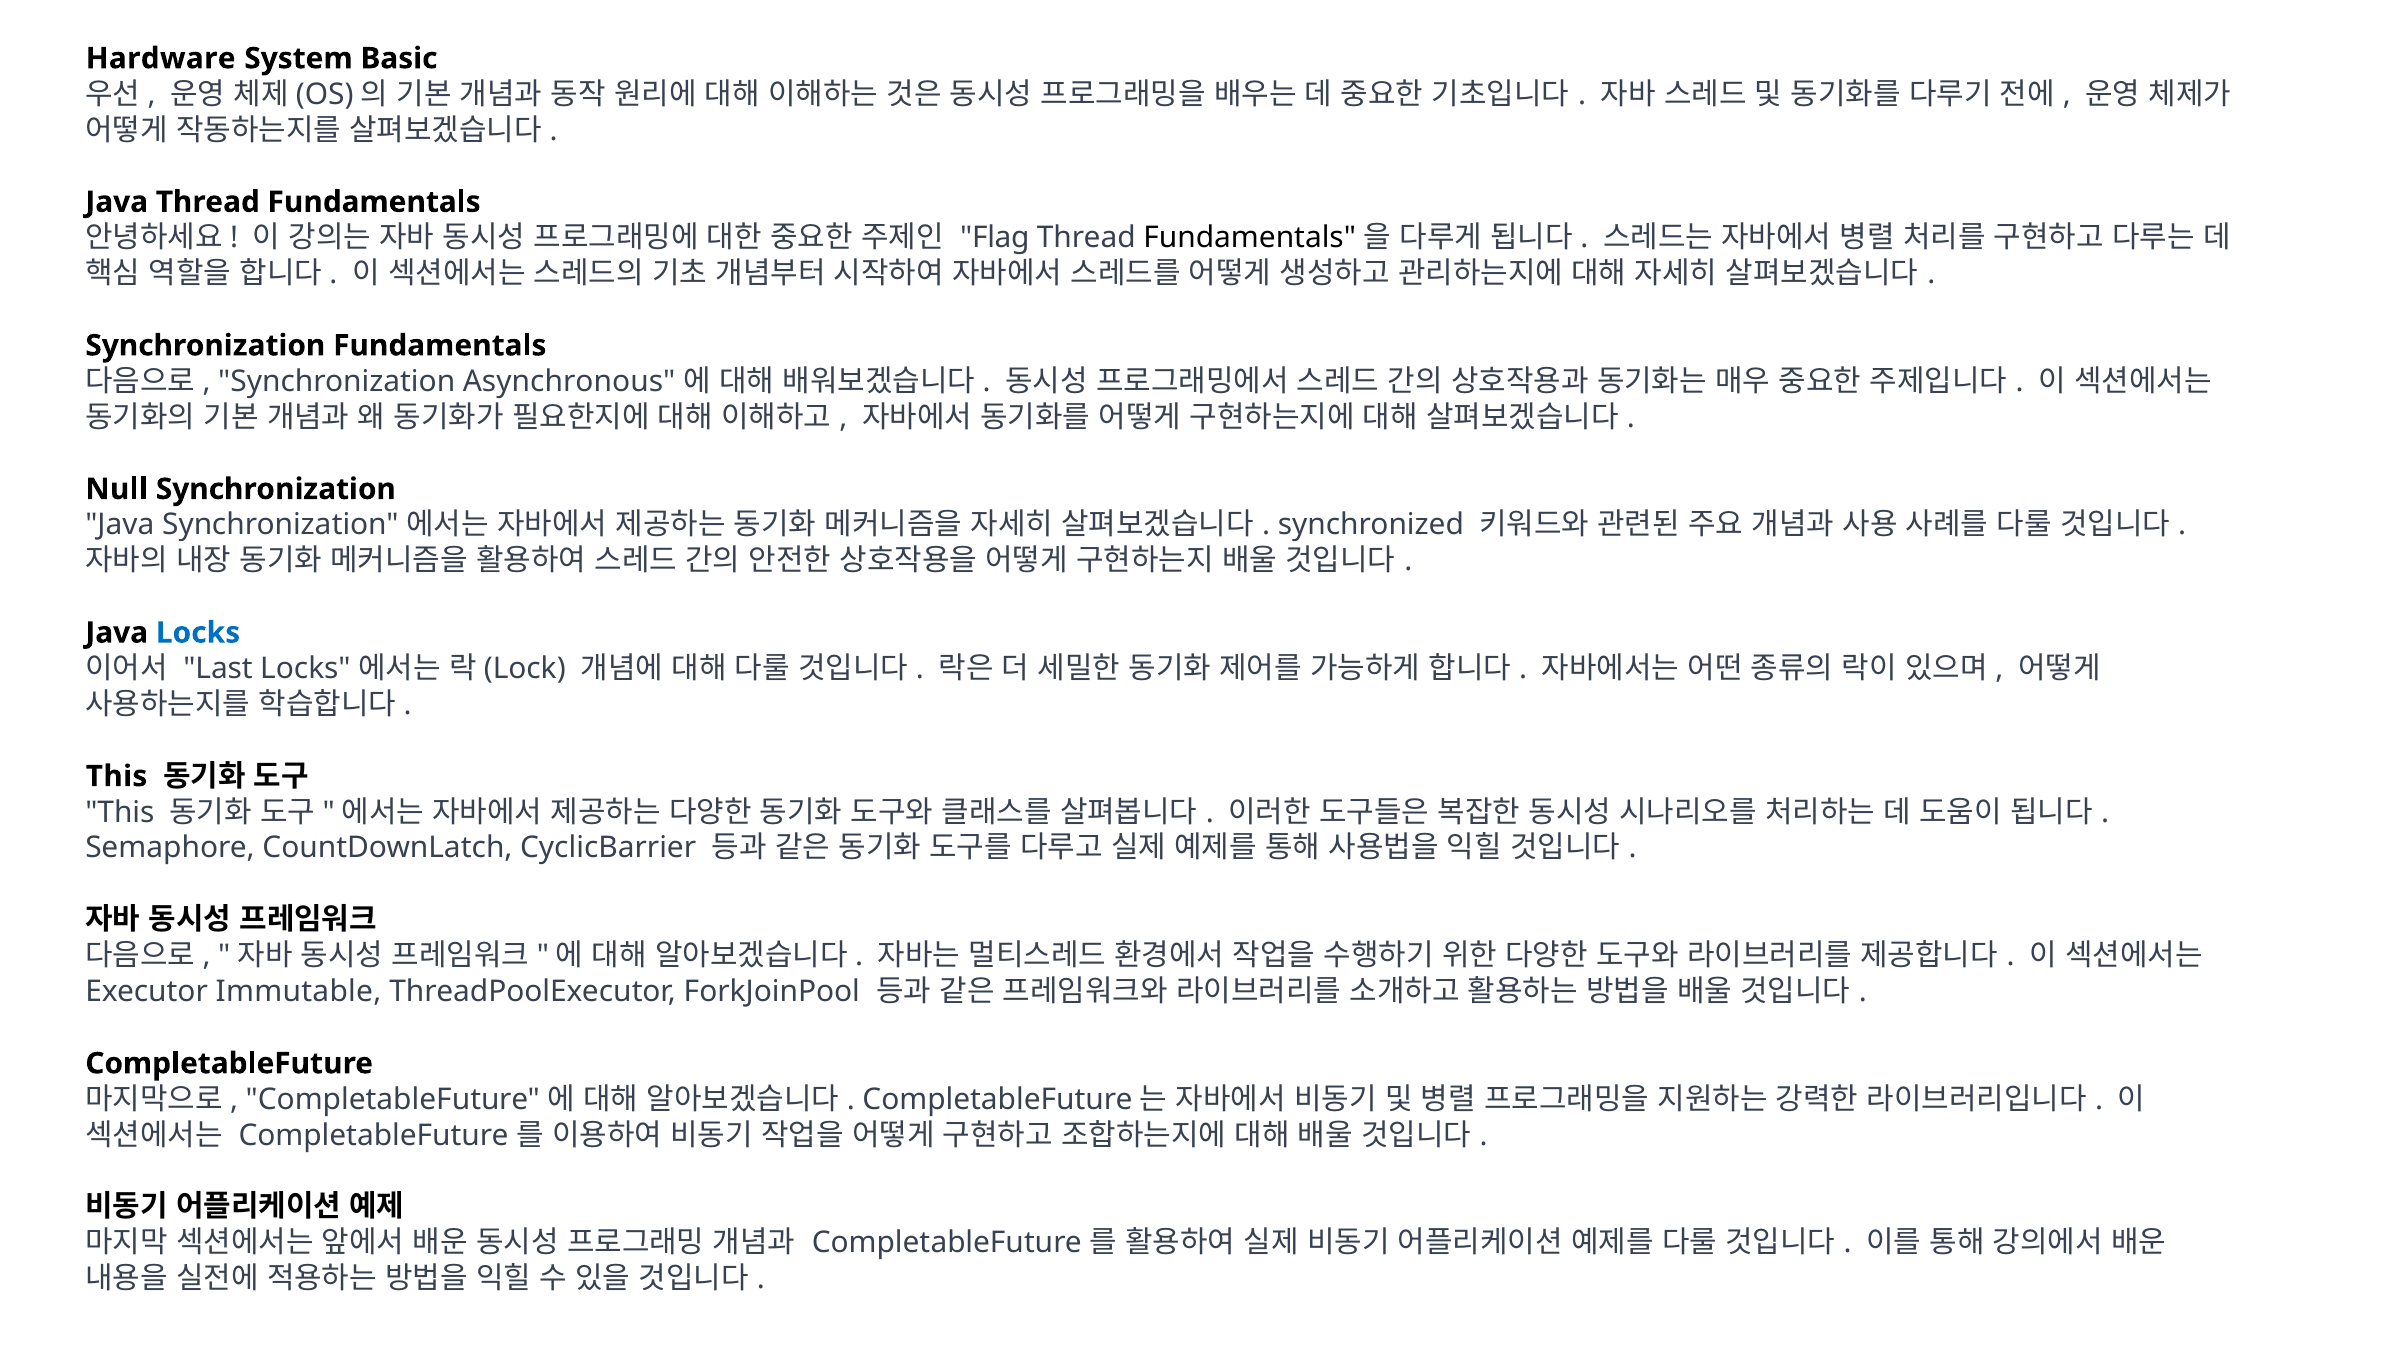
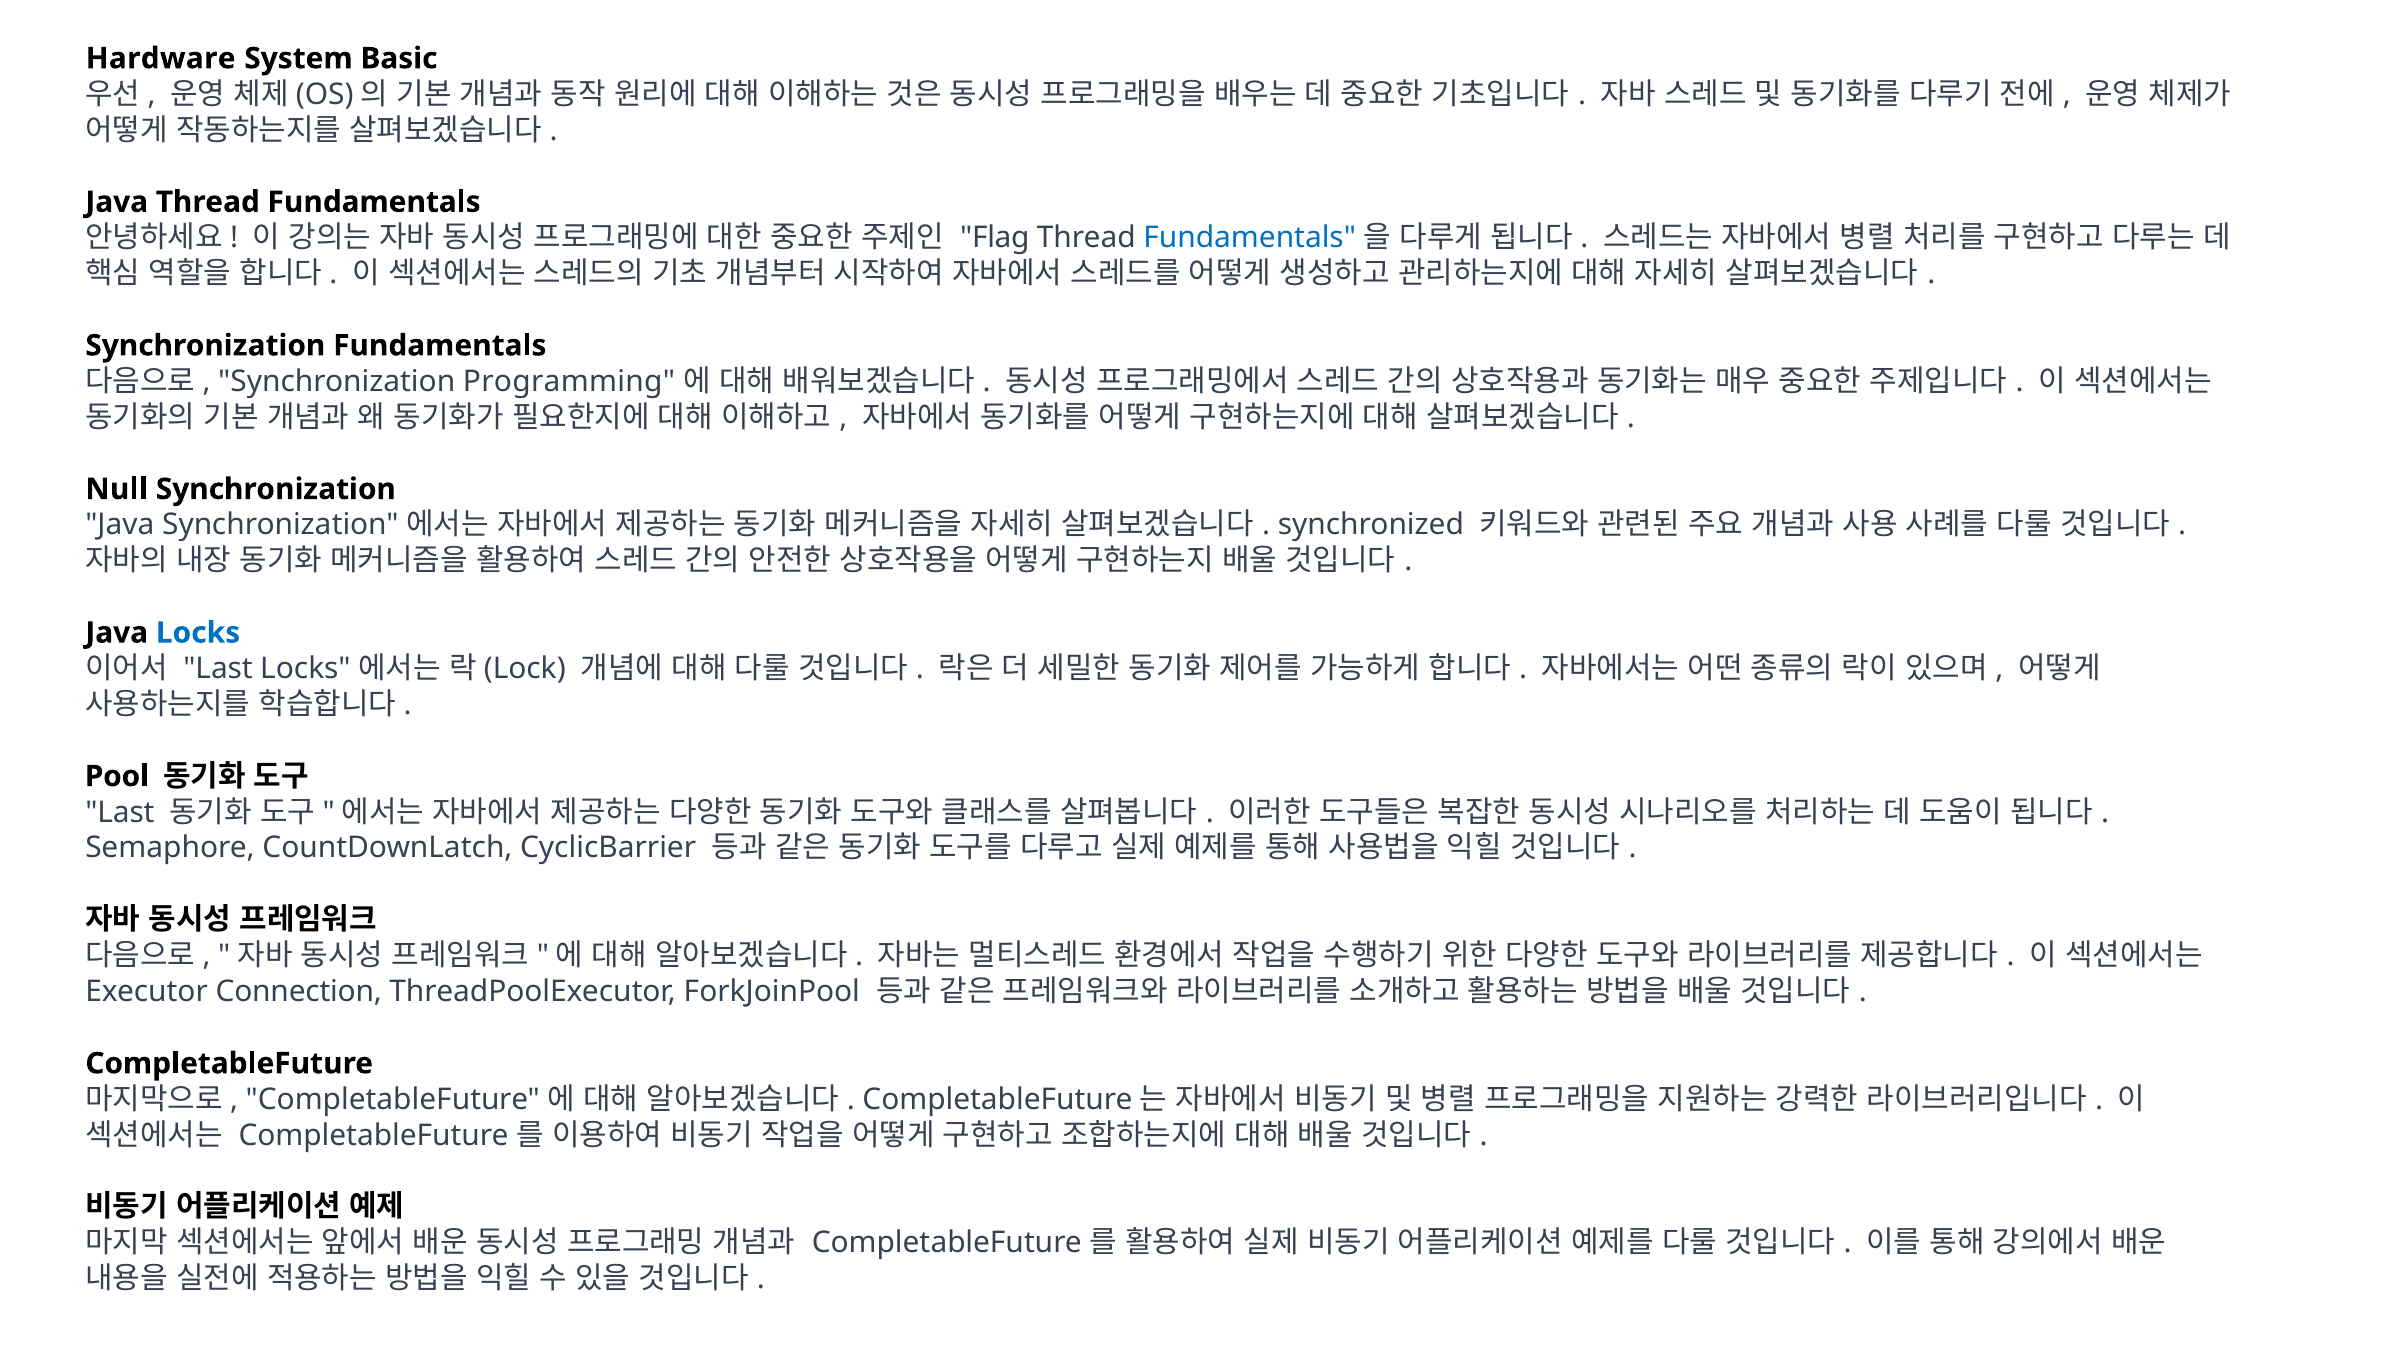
Fundamentals colour: black -> blue (1250, 238)
Asynchronous: Asynchronous -> Programming (569, 382)
This: This -> Pool (117, 777)
This: This -> Last (120, 813)
Immutable: Immutable -> Connection (299, 992)
